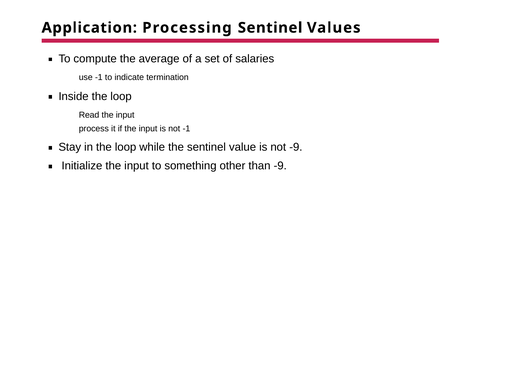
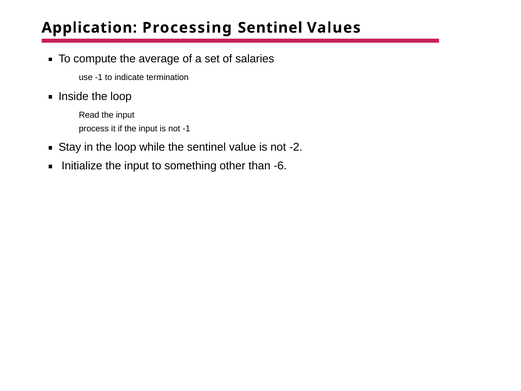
not -9: -9 -> -2 (296, 147)
than -9: -9 -> -6 (280, 166)
